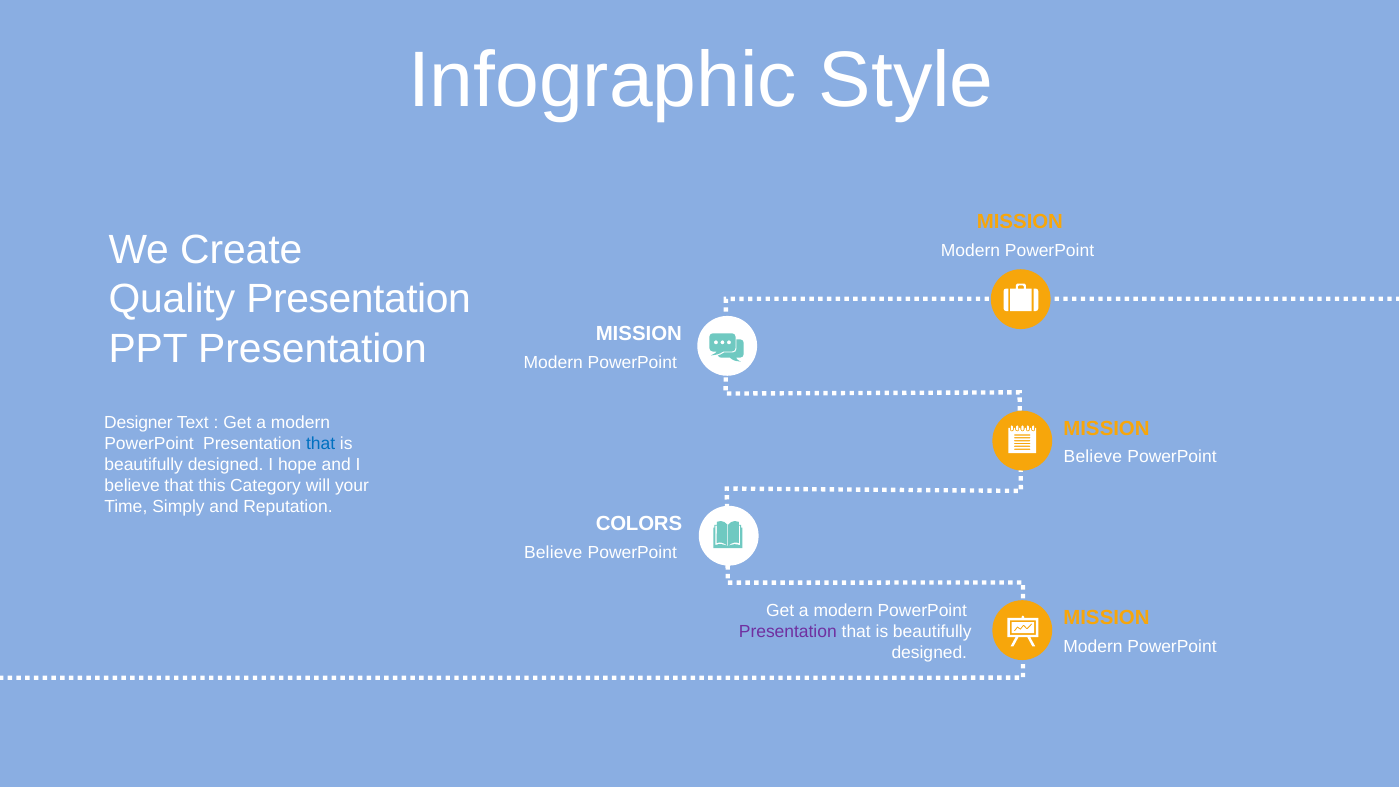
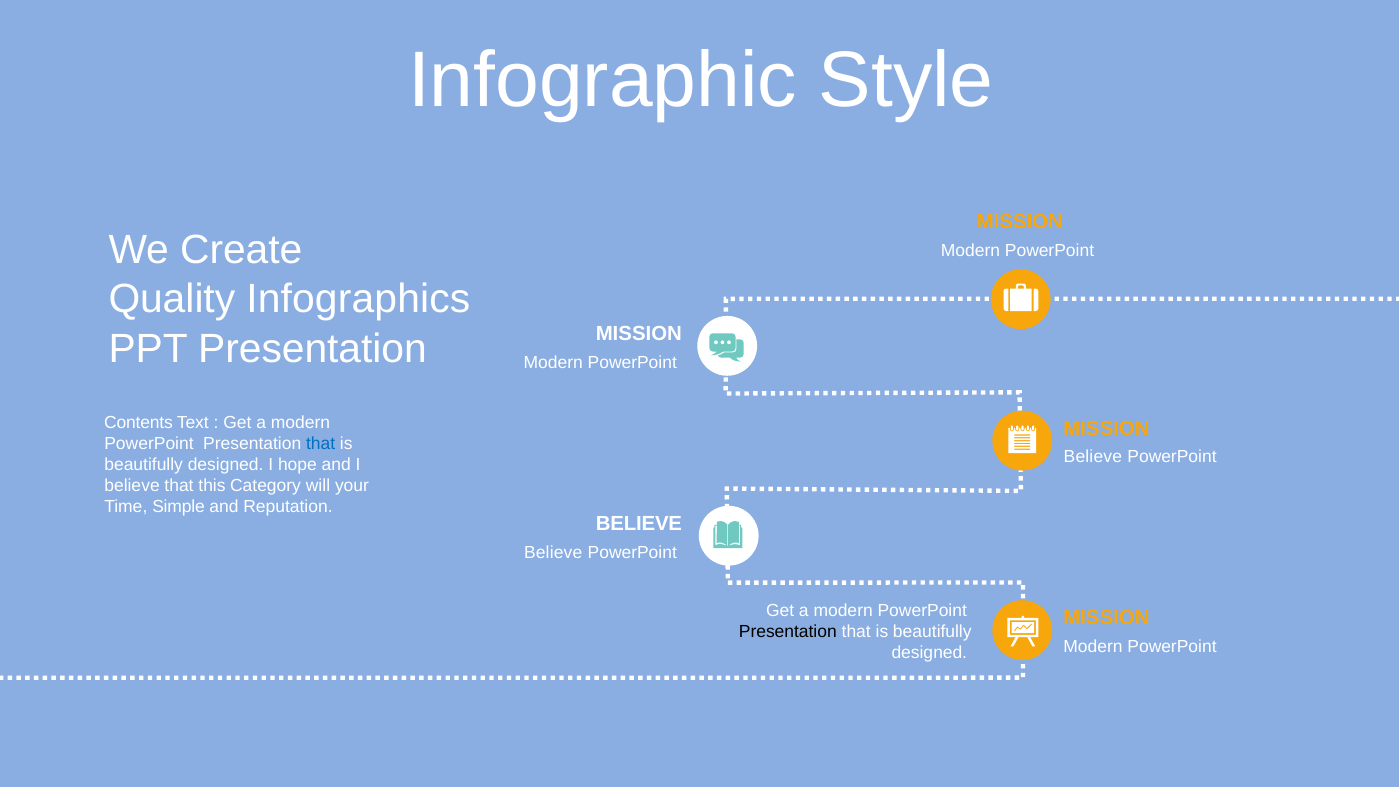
Quality Presentation: Presentation -> Infographics (358, 299)
Designer: Designer -> Contents (138, 423)
Simply: Simply -> Simple (179, 507)
COLORS: COLORS -> BELIEVE (639, 524)
Presentation colour: purple -> black (788, 631)
